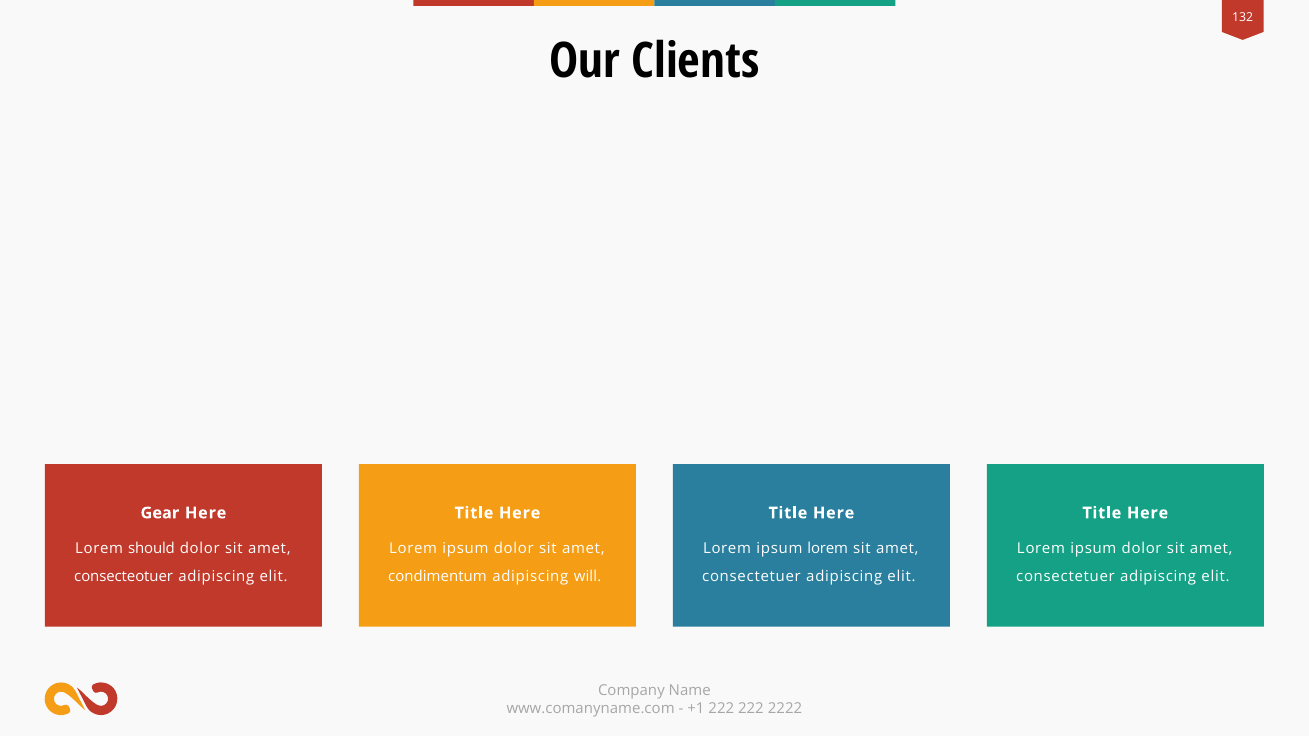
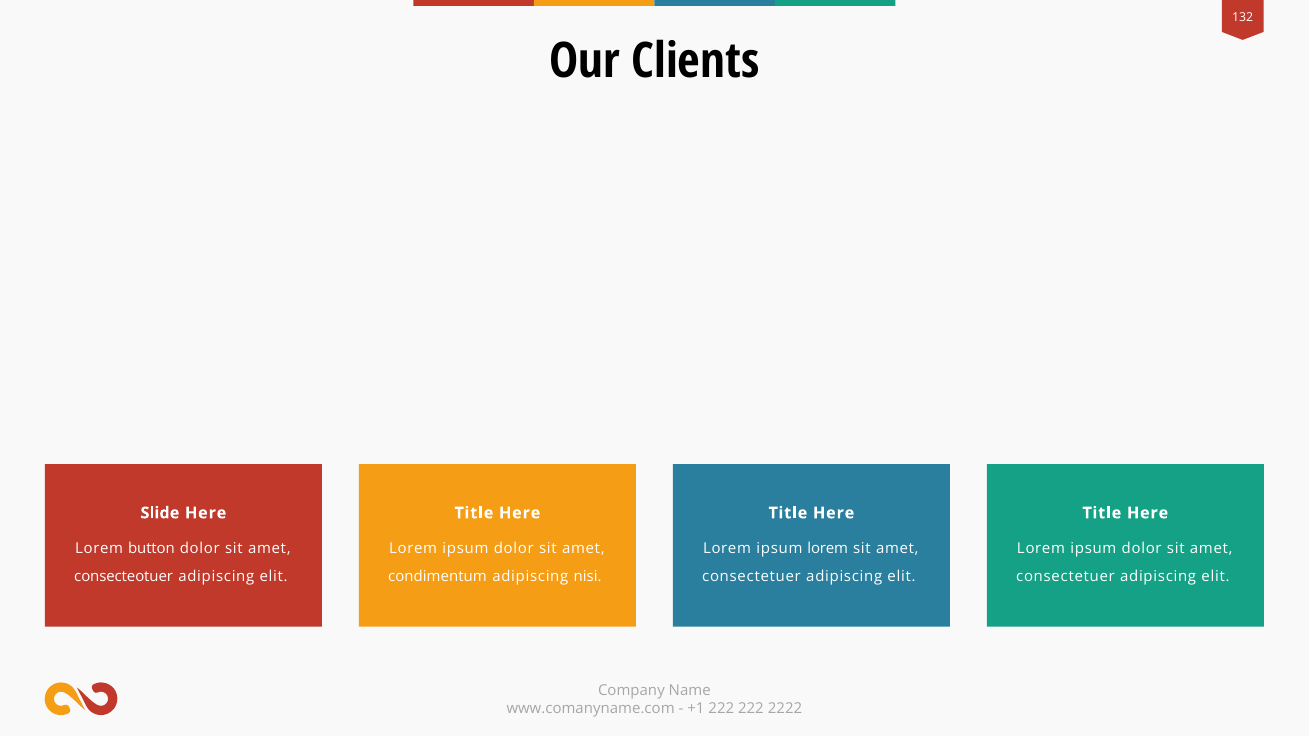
Gear: Gear -> Slide (160, 513)
should: should -> button (151, 549)
will: will -> nisi (588, 577)
